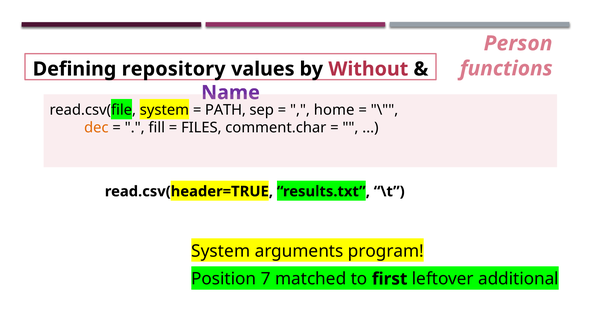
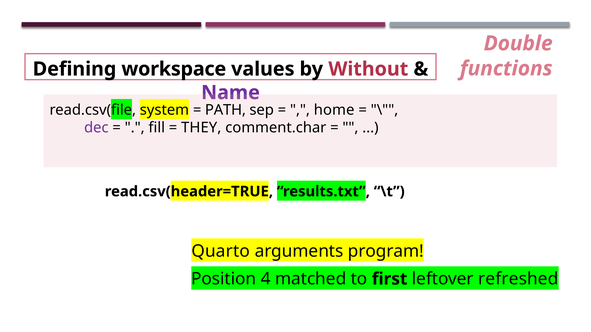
Person: Person -> Double (518, 43)
repository: repository -> workspace (174, 69)
dec colour: orange -> purple (96, 128)
FILES: FILES -> THEY (201, 128)
System: System -> Quarto (221, 251)
7: 7 -> 4 (266, 279)
additional: additional -> refreshed (518, 279)
